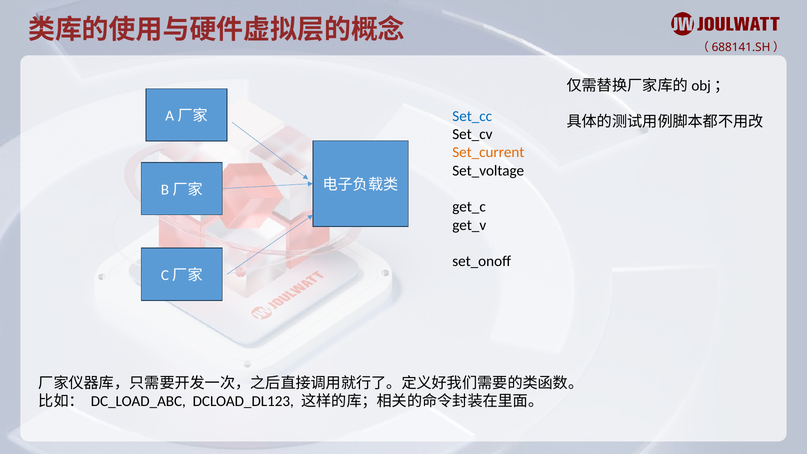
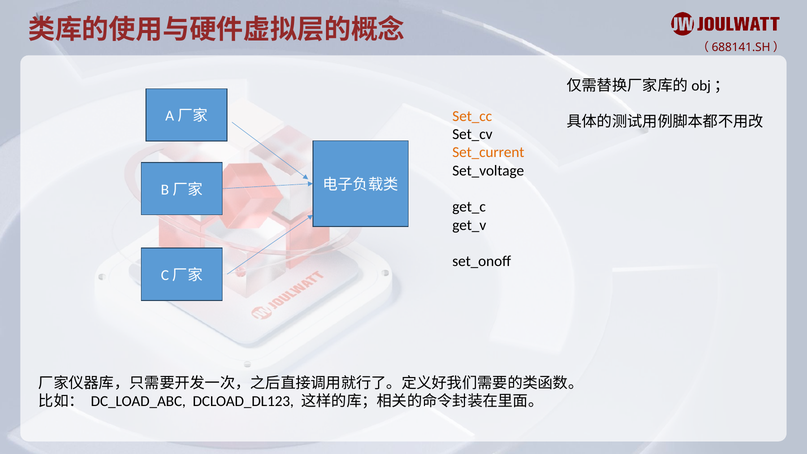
Set_cc colour: blue -> orange (472, 116)
